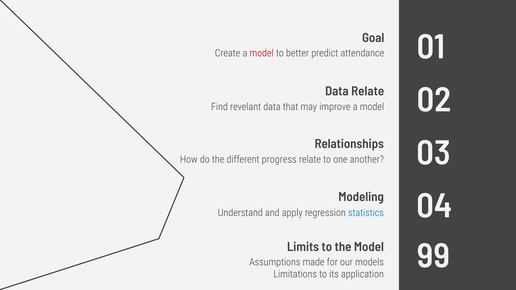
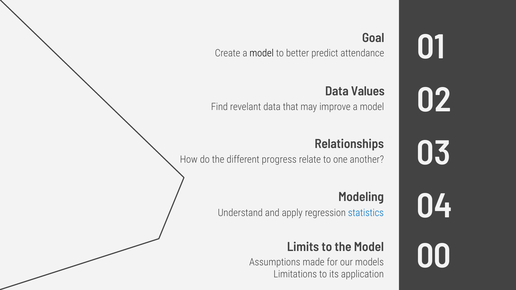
model colour: red -> black (262, 53)
Data Relate: Relate -> Values (368, 91)
99: 99 -> 00 (434, 256)
